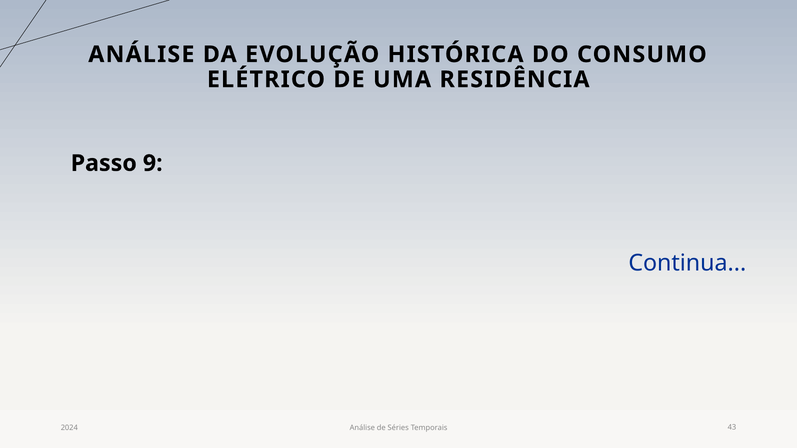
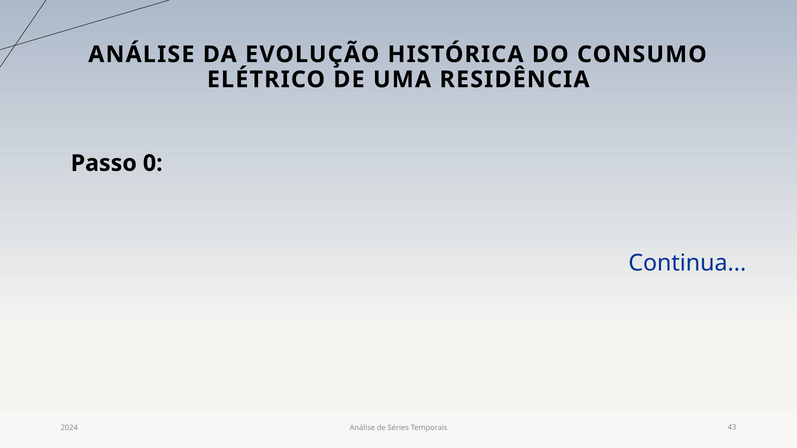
9: 9 -> 0 (153, 163)
